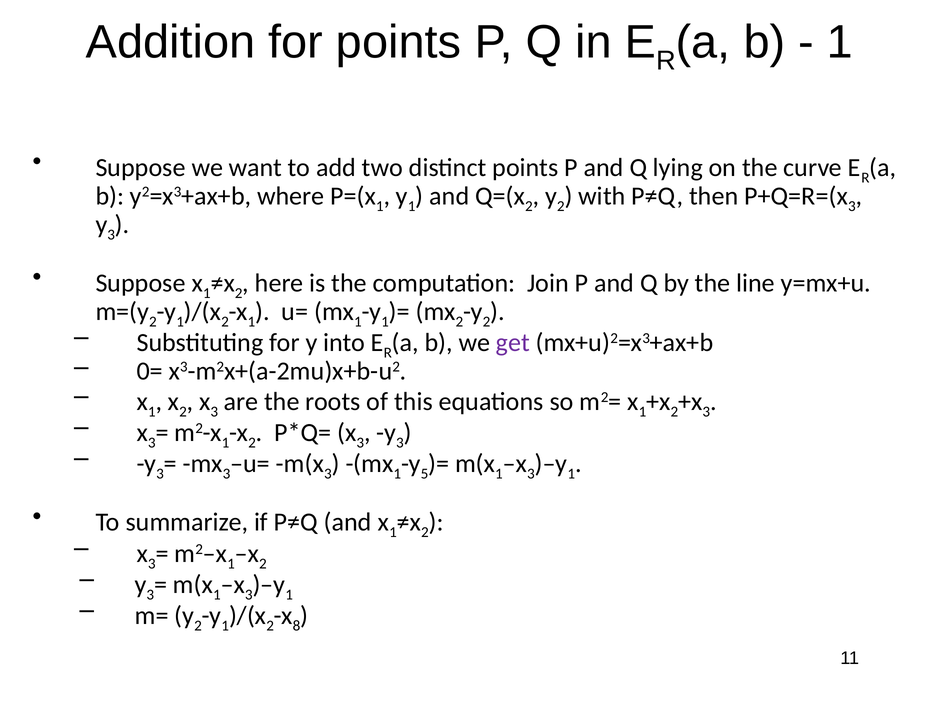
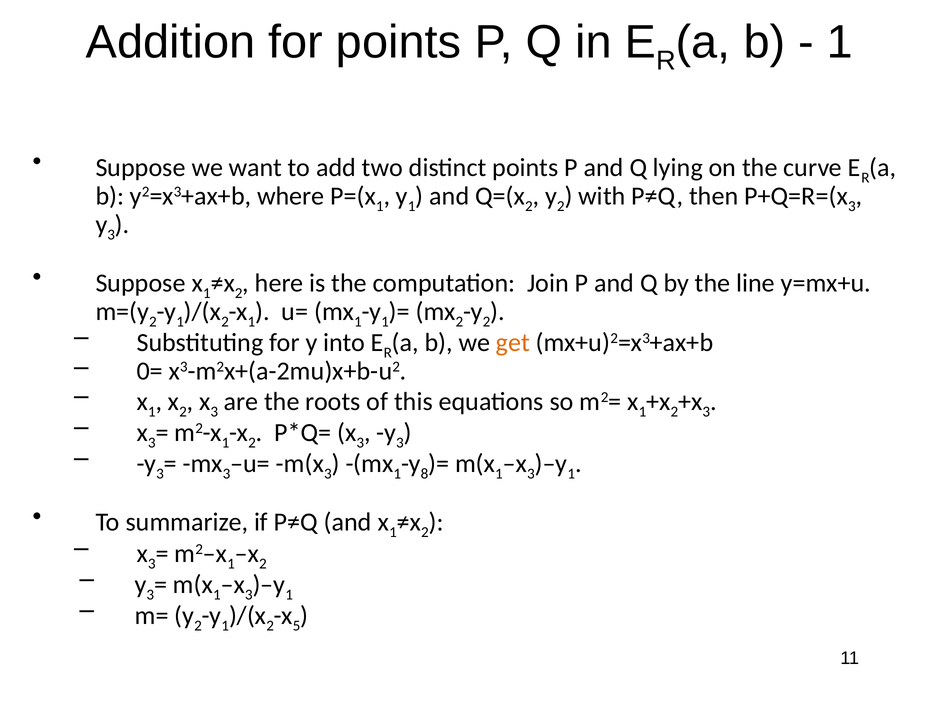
get colour: purple -> orange (513, 343)
5: 5 -> 8 (424, 474)
8: 8 -> 5 (297, 626)
